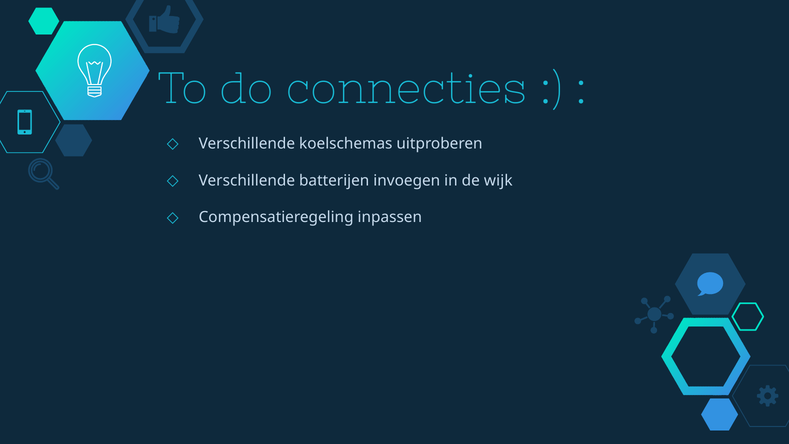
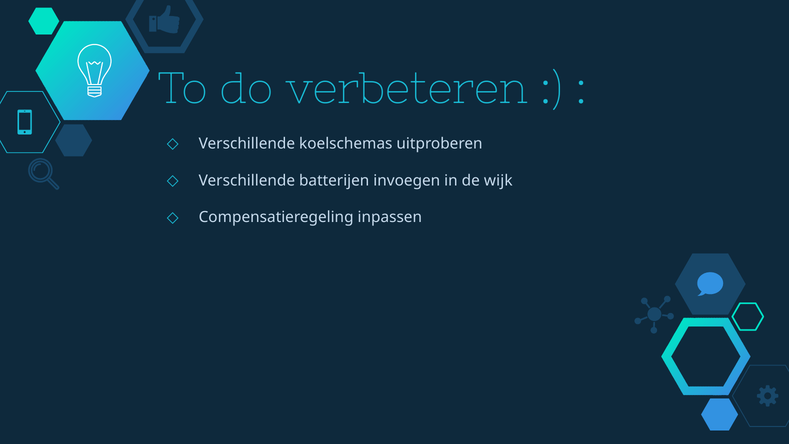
connecties: connecties -> verbeteren (407, 89)
